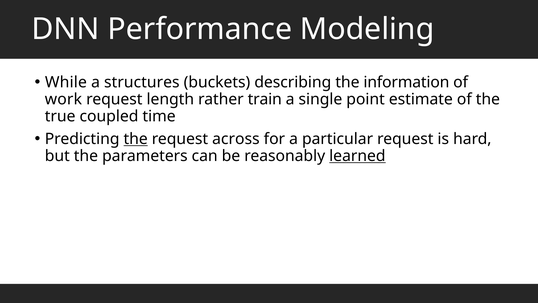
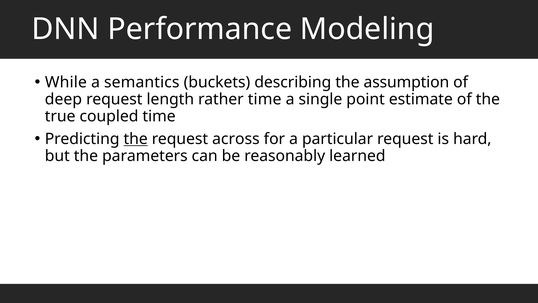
structures: structures -> semantics (142, 82)
information: information -> assumption (406, 82)
work: work -> deep (63, 99)
rather train: train -> time (265, 99)
learned underline: present -> none (357, 156)
